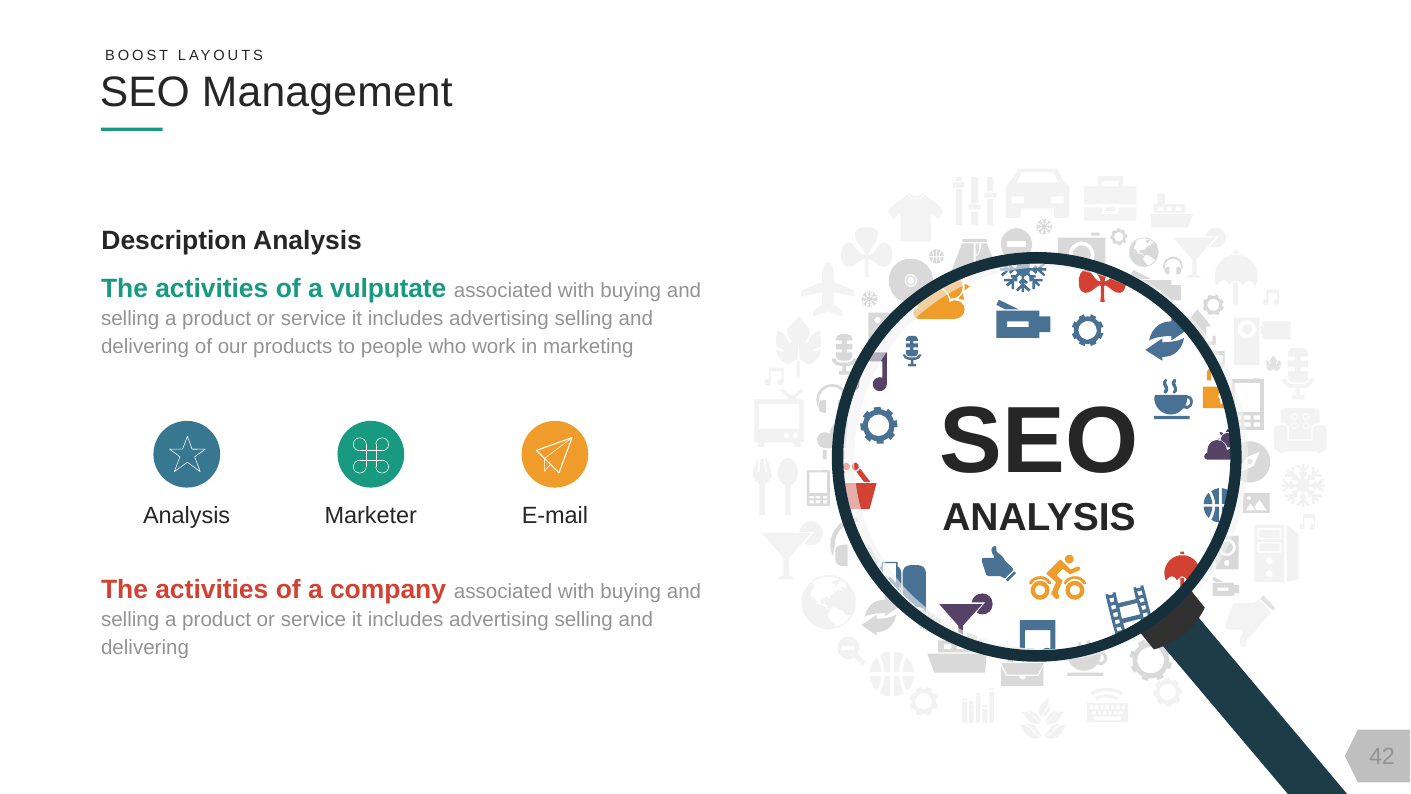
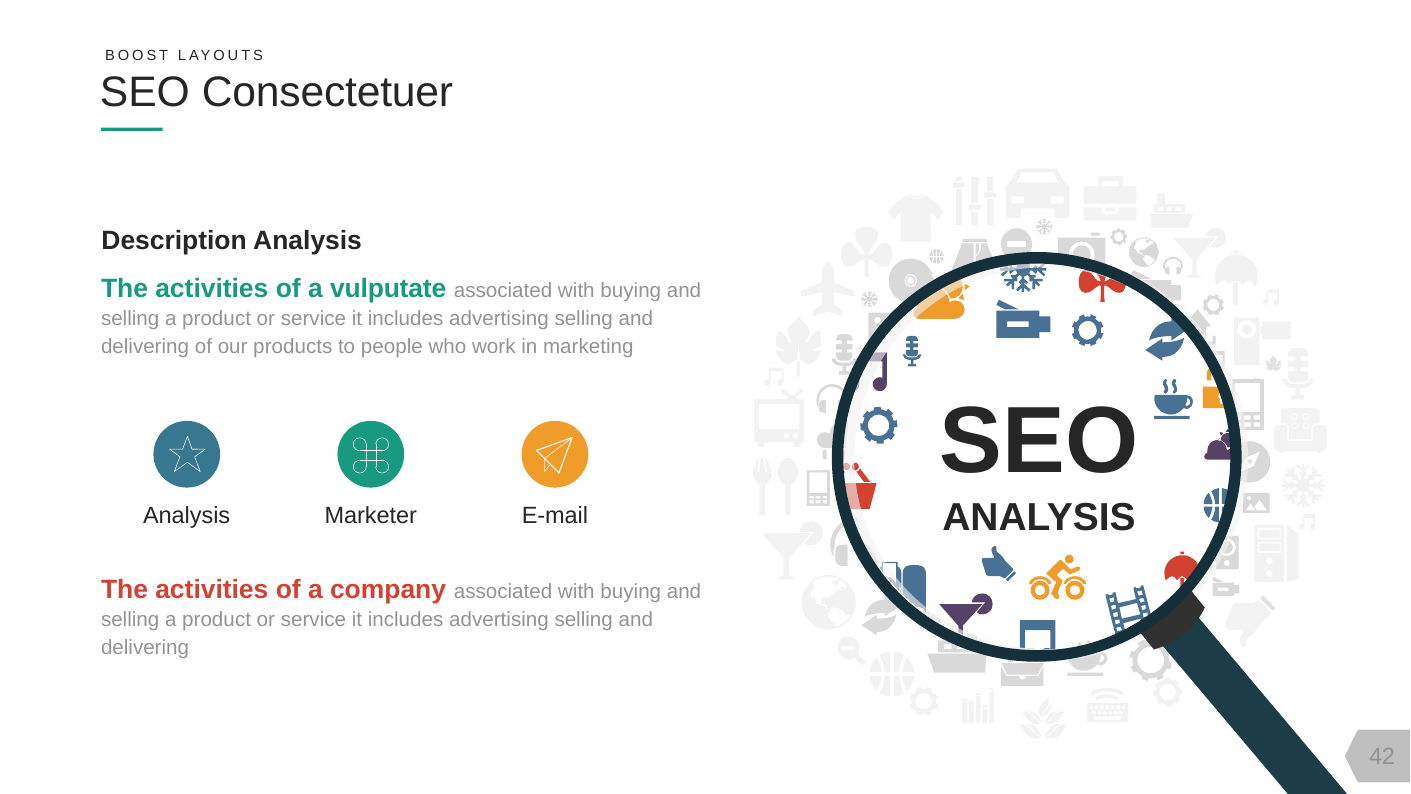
Management: Management -> Consectetuer (327, 93)
